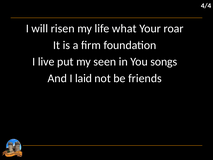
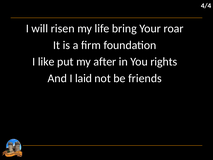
what: what -> bring (124, 28)
live: live -> like (46, 62)
seen: seen -> after (105, 62)
songs: songs -> rights (164, 62)
